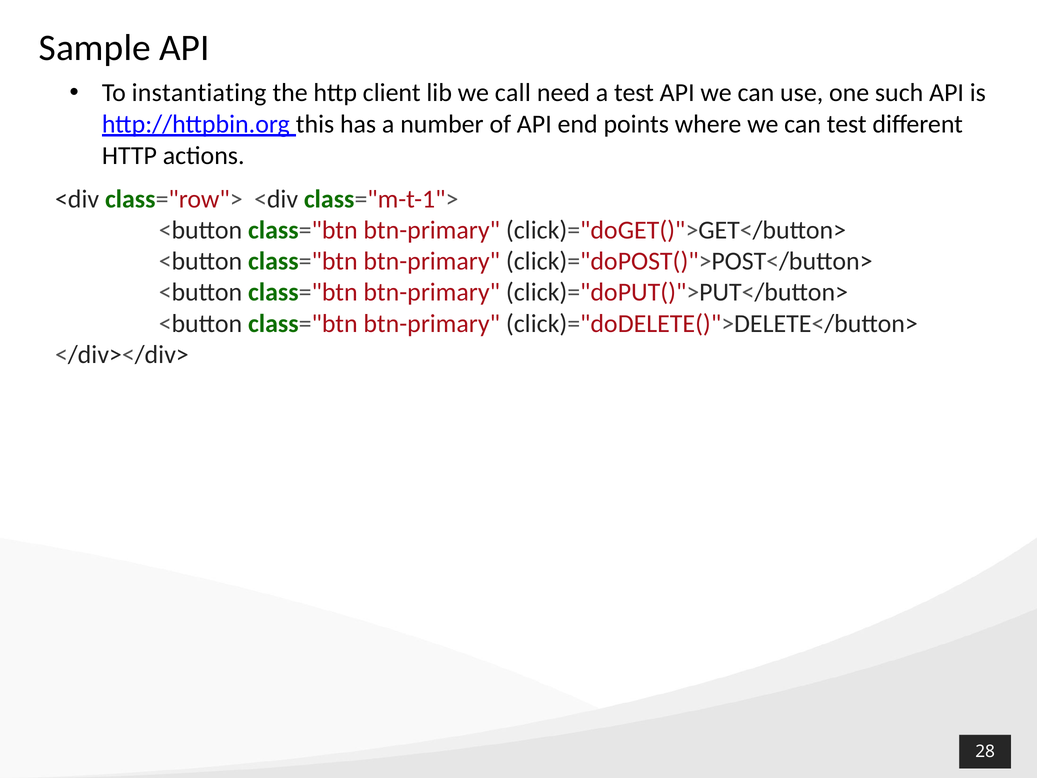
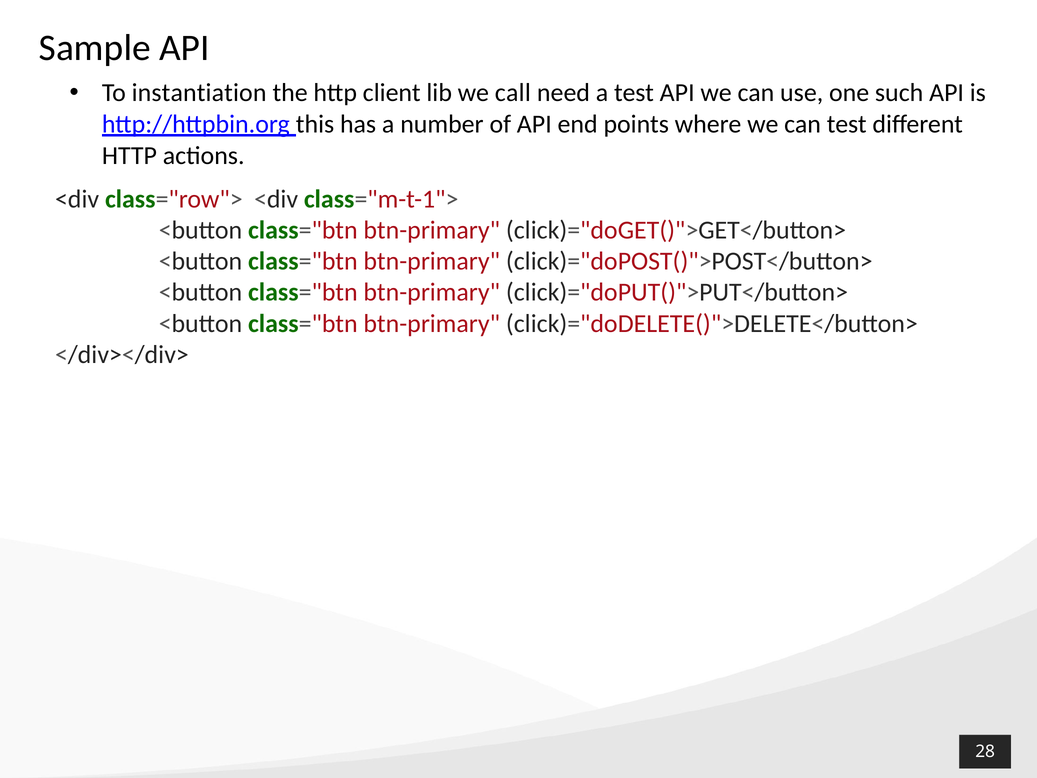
instantiating: instantiating -> instantiation (199, 93)
